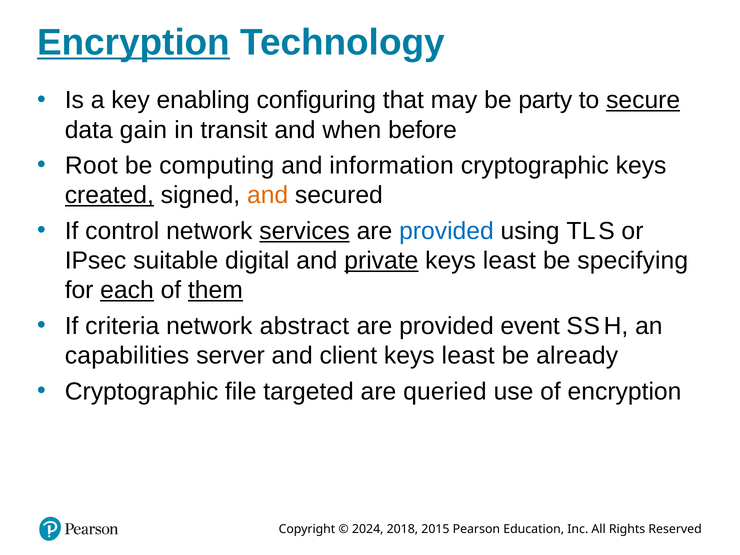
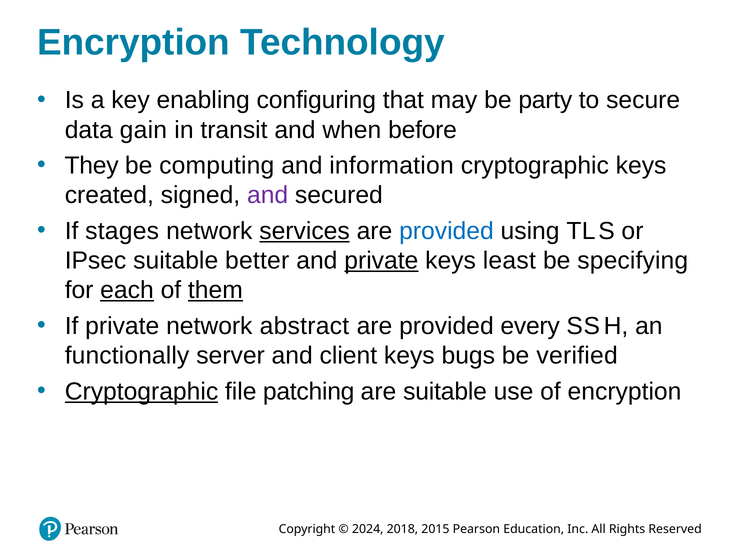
Encryption underline: present -> none (133, 43)
secure underline: present -> none (643, 100)
Root: Root -> They (92, 166)
created underline: present -> none (109, 195)
and colour: orange -> purple (268, 195)
control: control -> stages (122, 231)
digital: digital -> better (257, 261)
If criteria: criteria -> private (122, 326)
event: event -> every (530, 326)
capabilities: capabilities -> functionally (127, 356)
client keys least: least -> bugs (468, 356)
already: already -> verified (577, 356)
Cryptographic underline: none -> present (141, 391)
targeted: targeted -> patching (309, 391)
are queried: queried -> suitable (445, 391)
